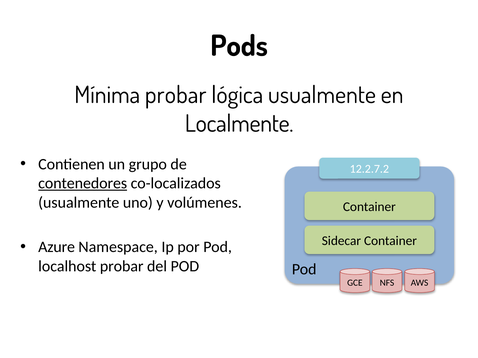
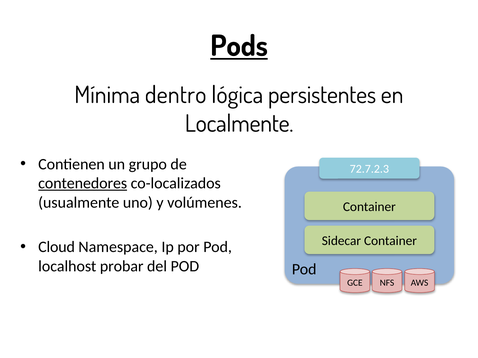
Pods underline: none -> present (239, 46)
Mínima probar: probar -> dentro (176, 95)
lógica usualmente: usualmente -> persistentes (322, 95)
12.2.7.2: 12.2.7.2 -> 72.7.2.3 (369, 169)
Azure: Azure -> Cloud (57, 247)
